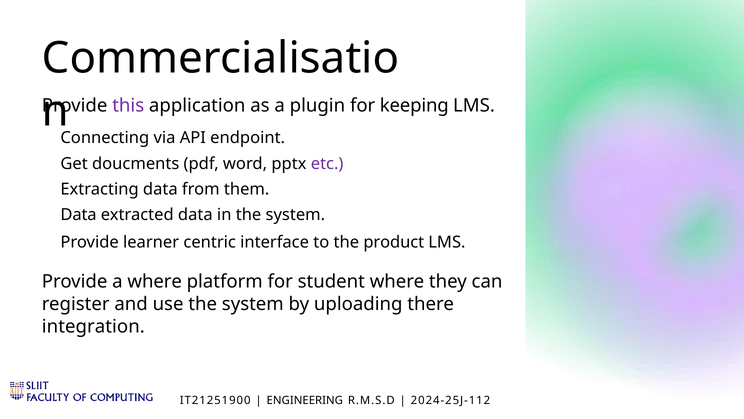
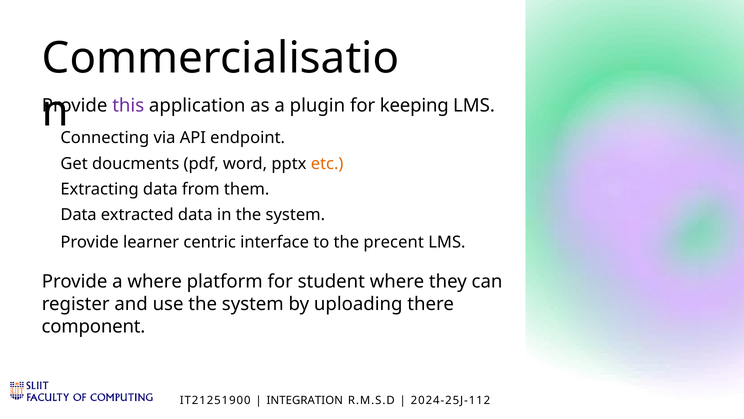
etc colour: purple -> orange (327, 163)
product: product -> precent (394, 242)
integration: integration -> component (93, 326)
ENGINEERING: ENGINEERING -> INTEGRATION (305, 400)
